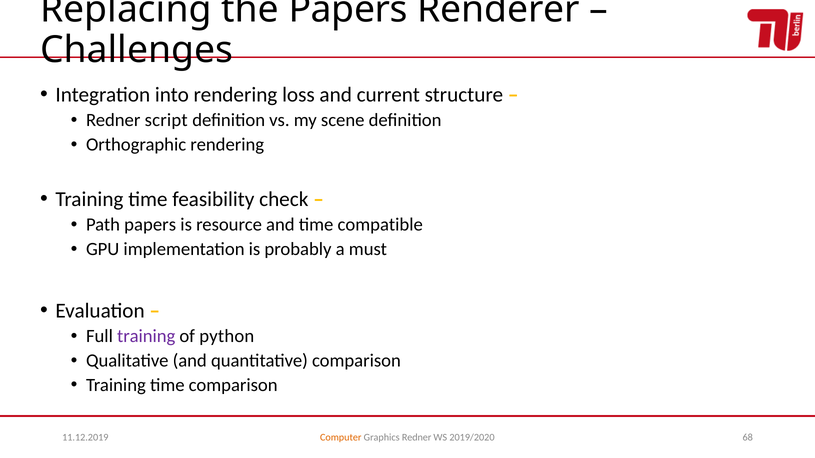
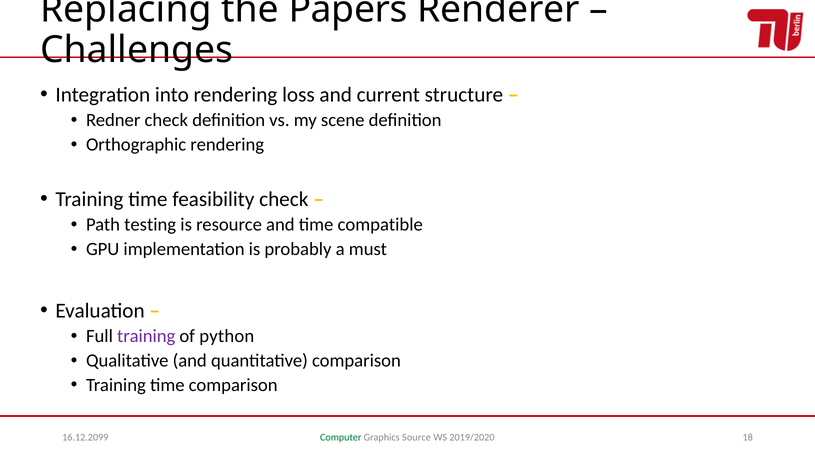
Redner script: script -> check (166, 120)
Path papers: papers -> testing (150, 225)
Computer colour: orange -> green (341, 438)
Graphics Redner: Redner -> Source (417, 438)
68: 68 -> 18 (748, 438)
11.12.2019: 11.12.2019 -> 16.12.2099 (85, 438)
